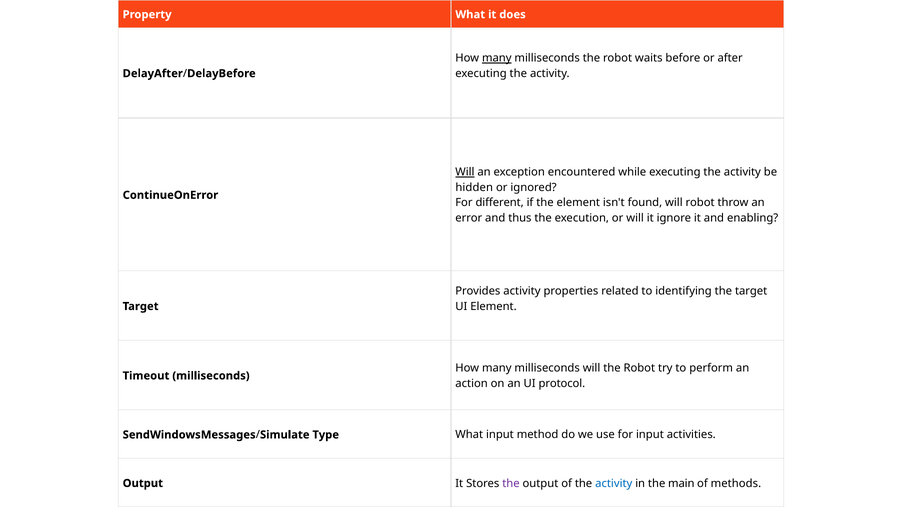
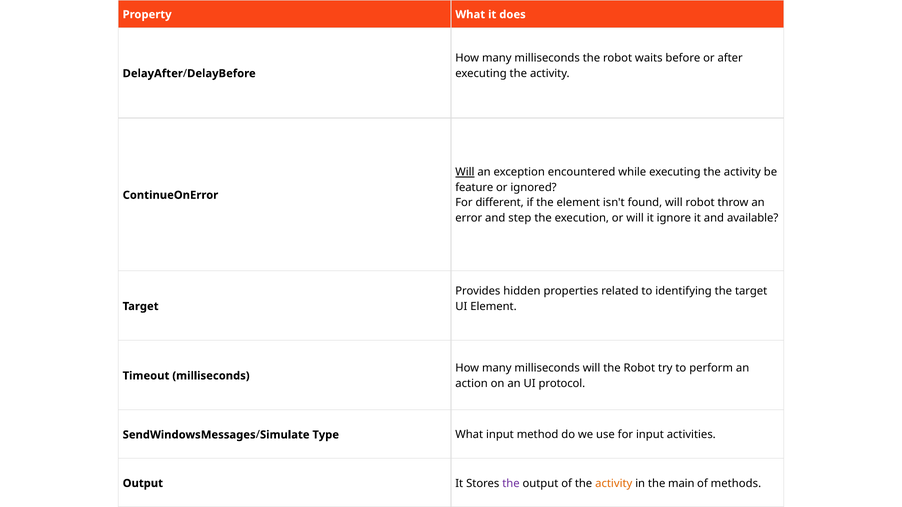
many underline: present -> none (497, 58)
hidden: hidden -> feature (474, 188)
thus: thus -> step (520, 218)
enabling: enabling -> available (753, 218)
Provides activity: activity -> hidden (522, 291)
activity colour: blue -> orange (614, 484)
